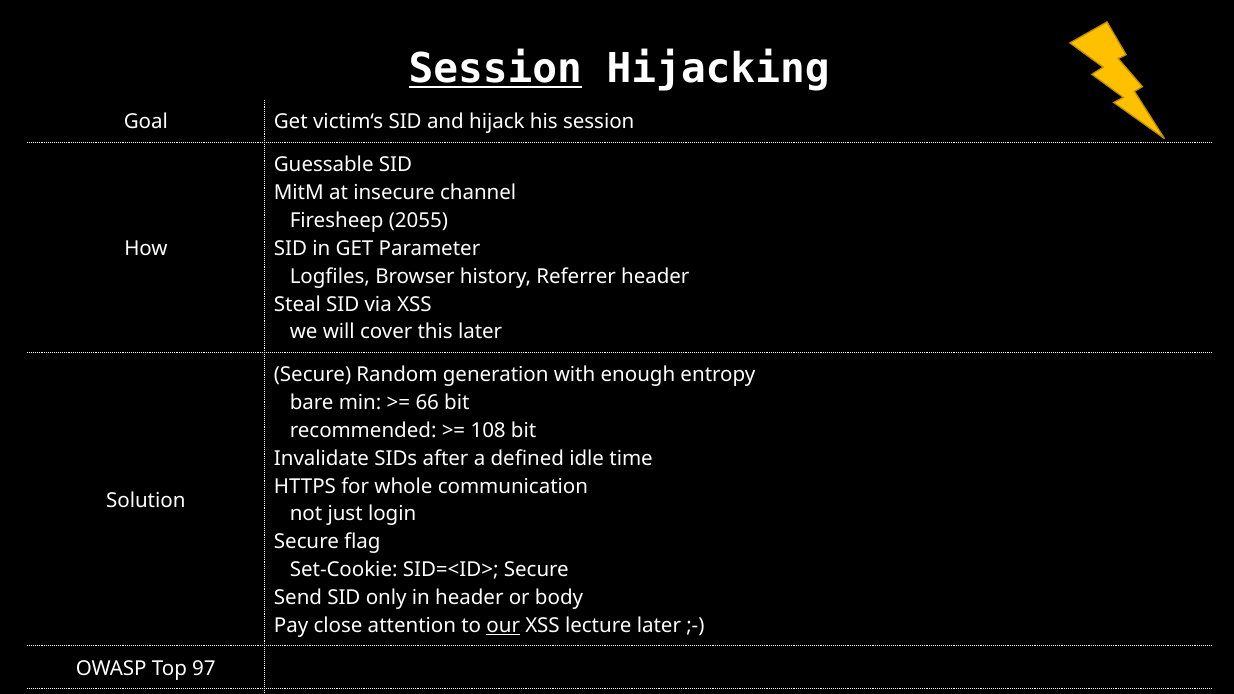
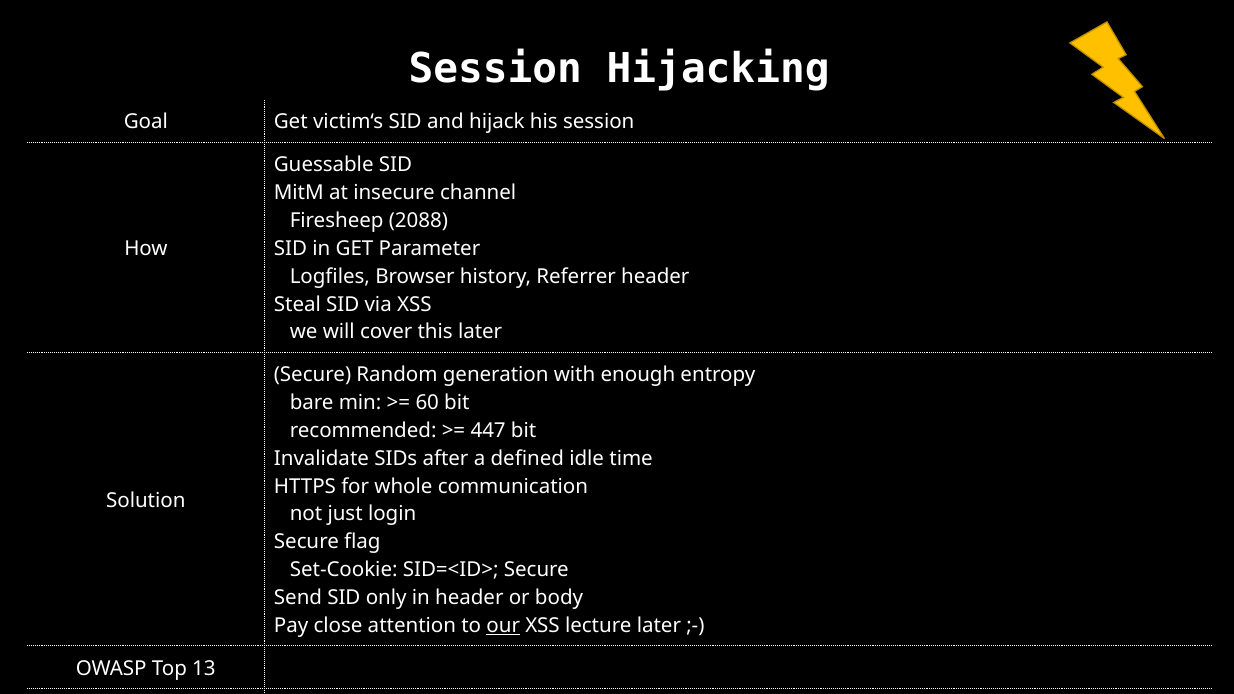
Session underline: present -> none (495, 69)
2055: 2055 -> 2088 (418, 221)
66: 66 -> 60 (427, 403)
108: 108 -> 447 (488, 431)
97: 97 -> 13 (204, 668)
